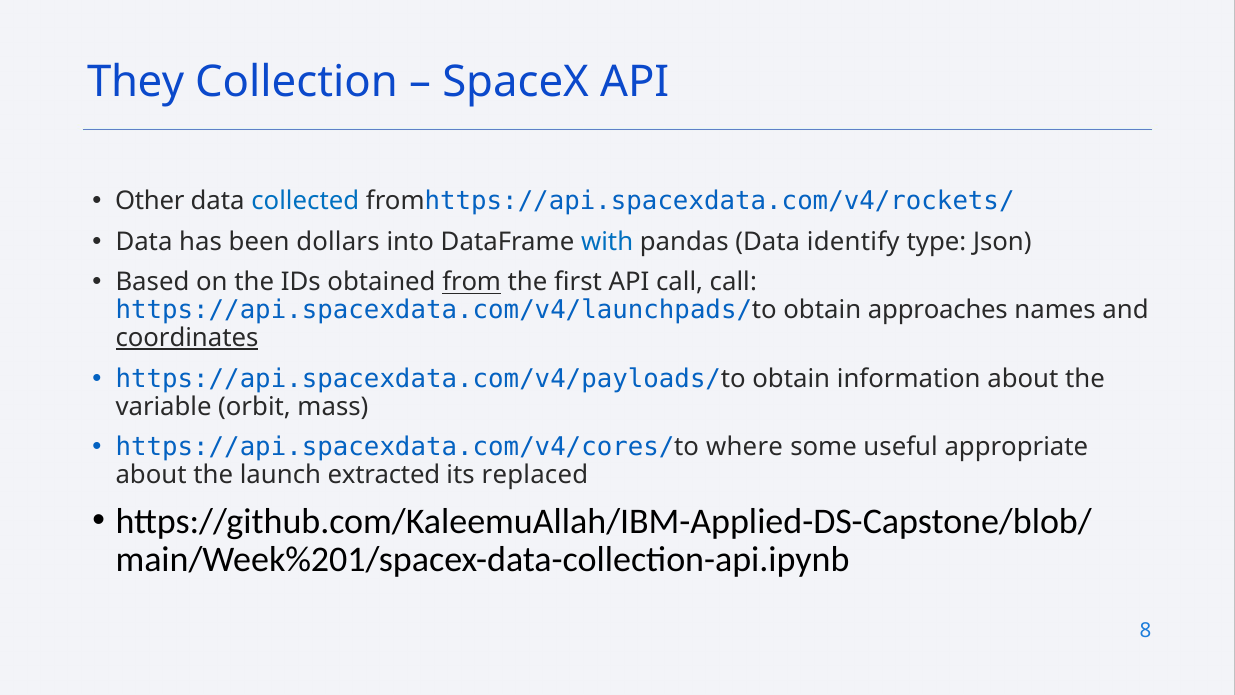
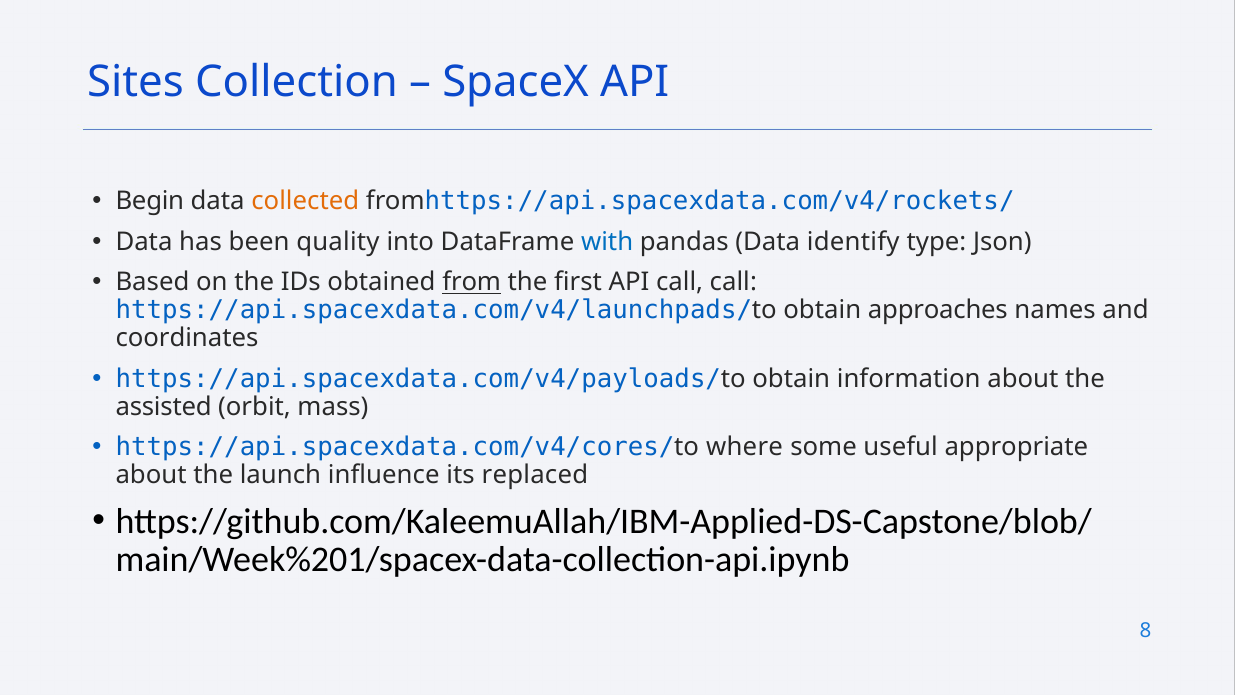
They: They -> Sites (136, 82)
Other: Other -> Begin (150, 201)
collected colour: blue -> orange (305, 201)
dollars: dollars -> quality (338, 241)
coordinates underline: present -> none (187, 338)
variable: variable -> assisted (164, 406)
extracted: extracted -> influence (384, 475)
